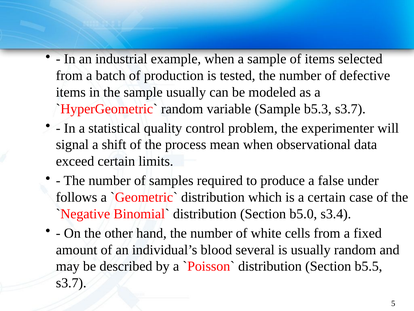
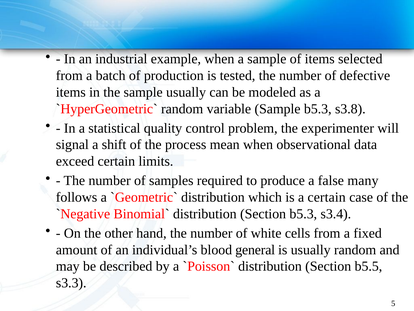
b5.3 s3.7: s3.7 -> s3.8 (350, 109)
under: under -> many (363, 180)
Section b5.0: b5.0 -> b5.3 (303, 214)
several: several -> general (255, 249)
s3.7: s3.7 -> s3.3 (71, 283)
